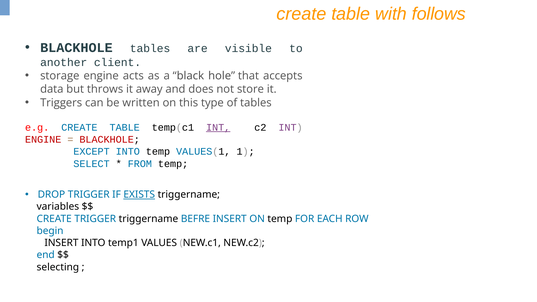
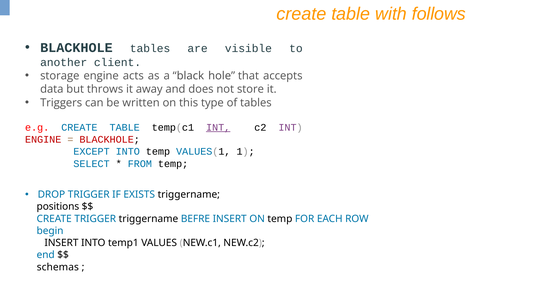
EXISTS underline: present -> none (139, 195)
variables: variables -> positions (58, 207)
selecting: selecting -> schemas (58, 267)
